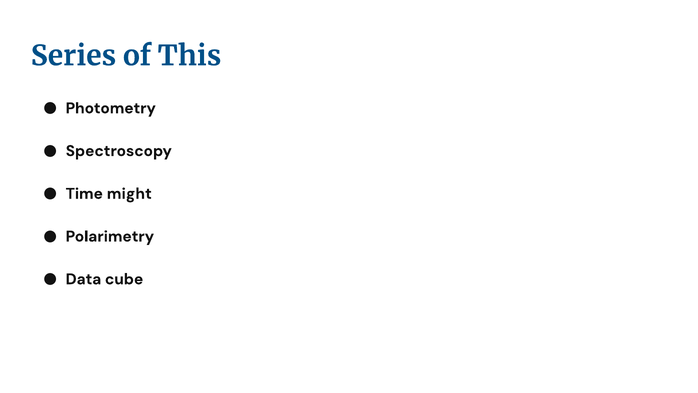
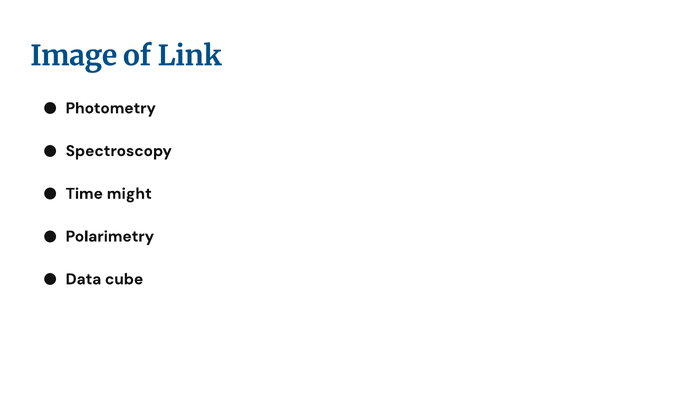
Series: Series -> Image (74, 56)
This: This -> Link (190, 56)
